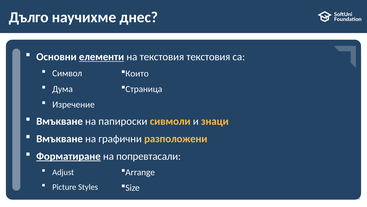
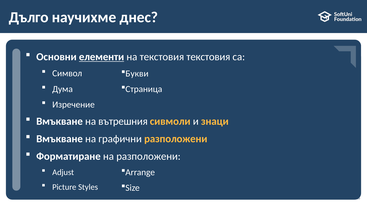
Които: Които -> Букви (137, 73)
папироски: папироски -> вътрешния (123, 121)
Форматиране underline: present -> none (68, 156)
на попревтасали: попревтасали -> разположени (148, 156)
